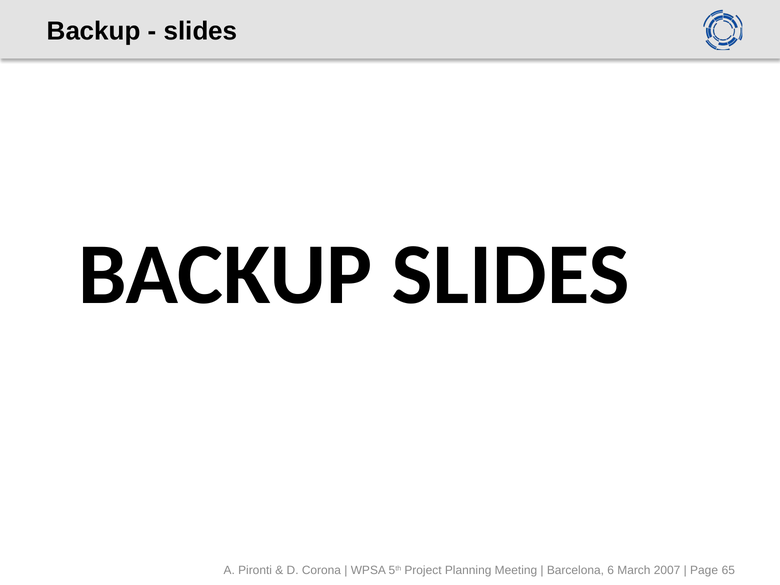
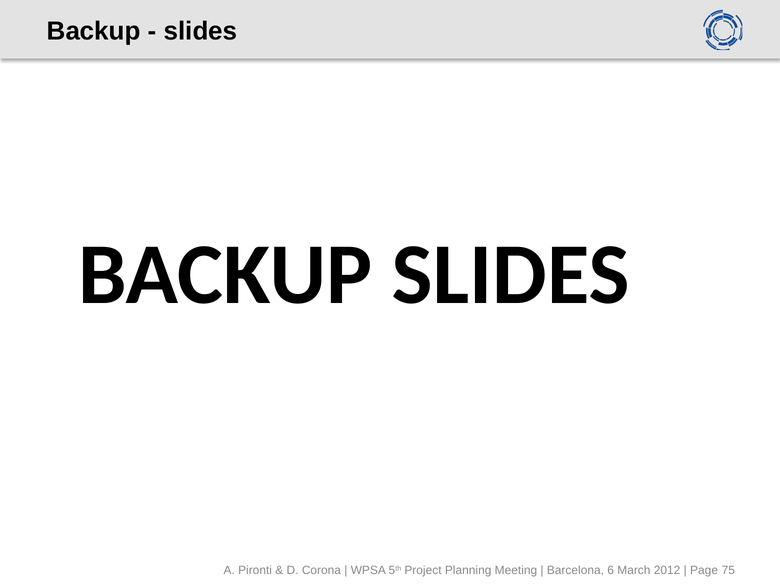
2007: 2007 -> 2012 (667, 571)
65: 65 -> 75 (728, 571)
